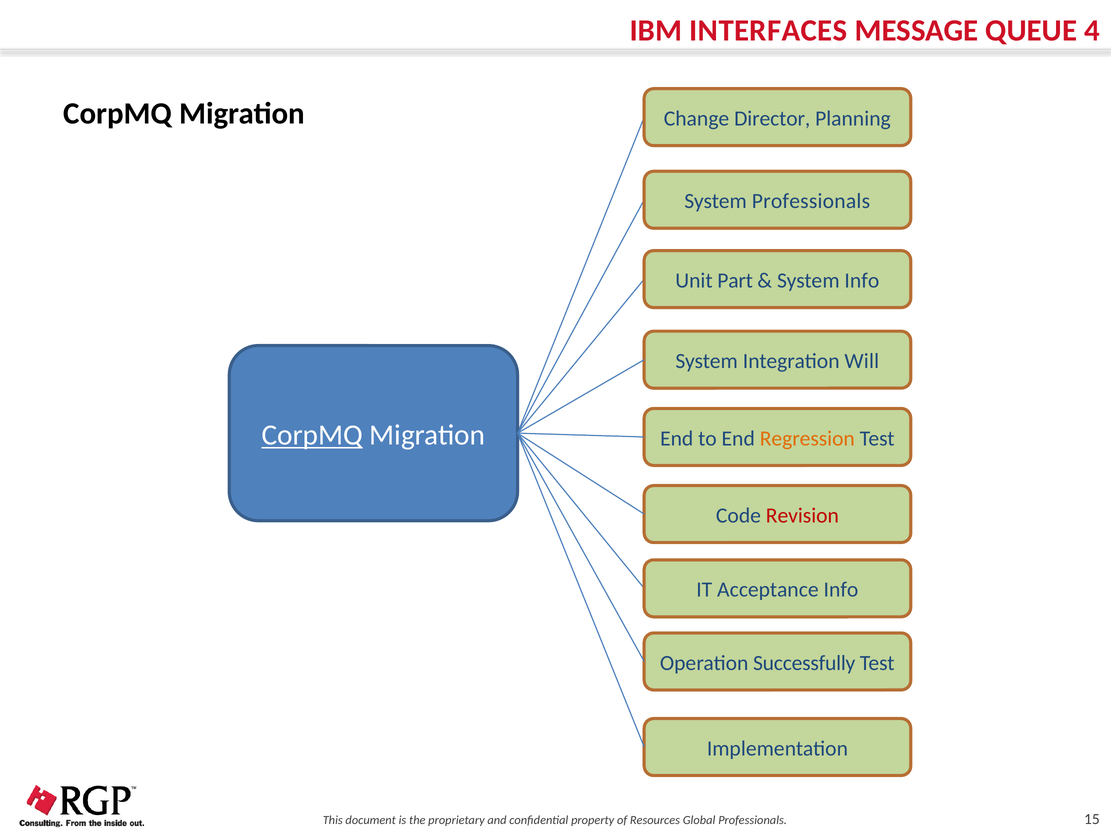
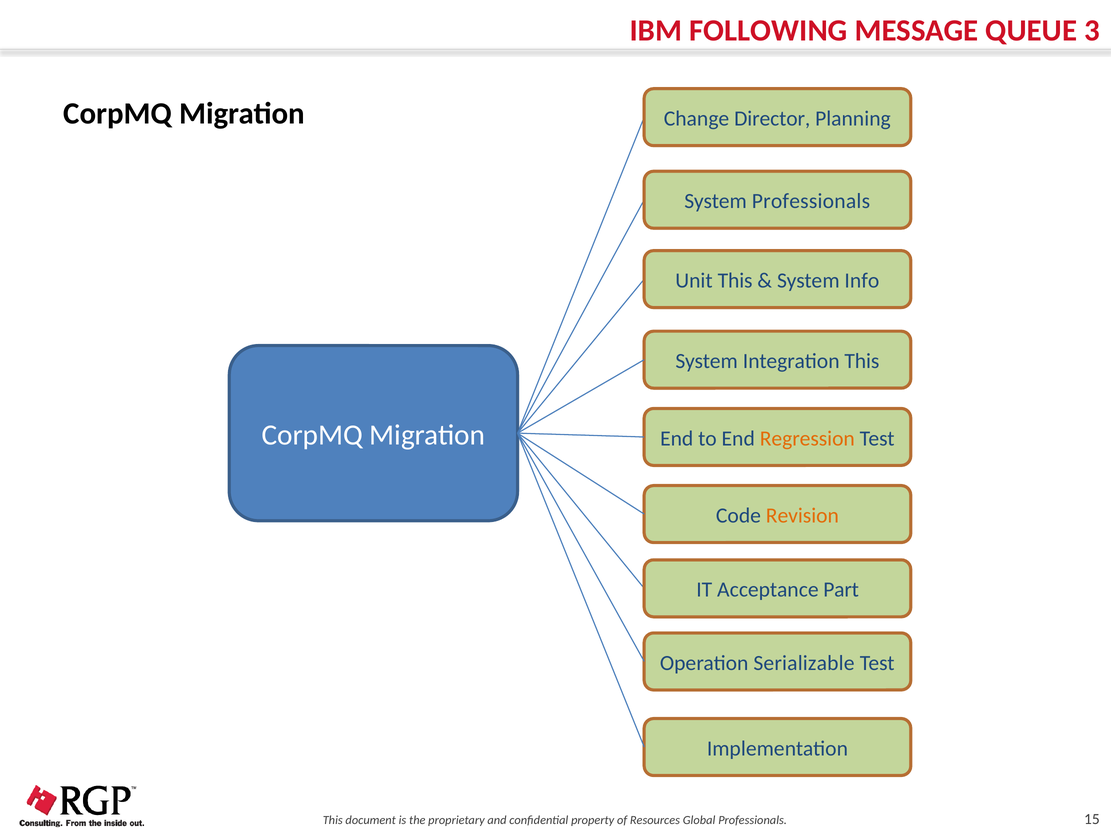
INTERFACES: INTERFACES -> FOLLOWING (768, 31)
4: 4 -> 3 (1092, 31)
Unit Part: Part -> This (735, 281)
Integration Will: Will -> This (862, 361)
CorpMQ underline: present -> none (312, 435)
Revision colour: red -> orange (802, 516)
Acceptance Info: Info -> Part (841, 590)
Successfully: Successfully -> Serializable (804, 663)
